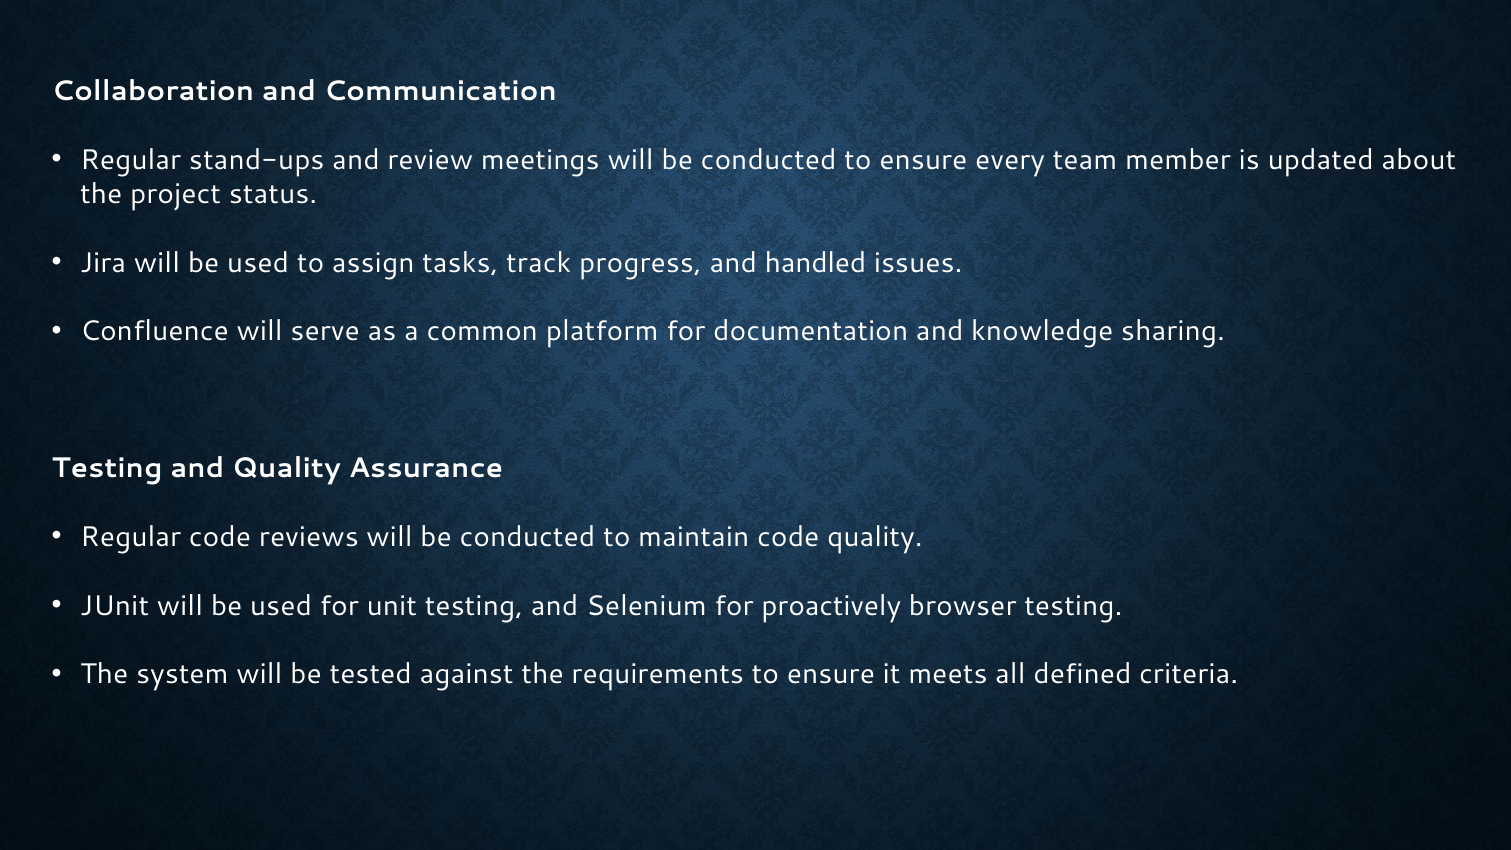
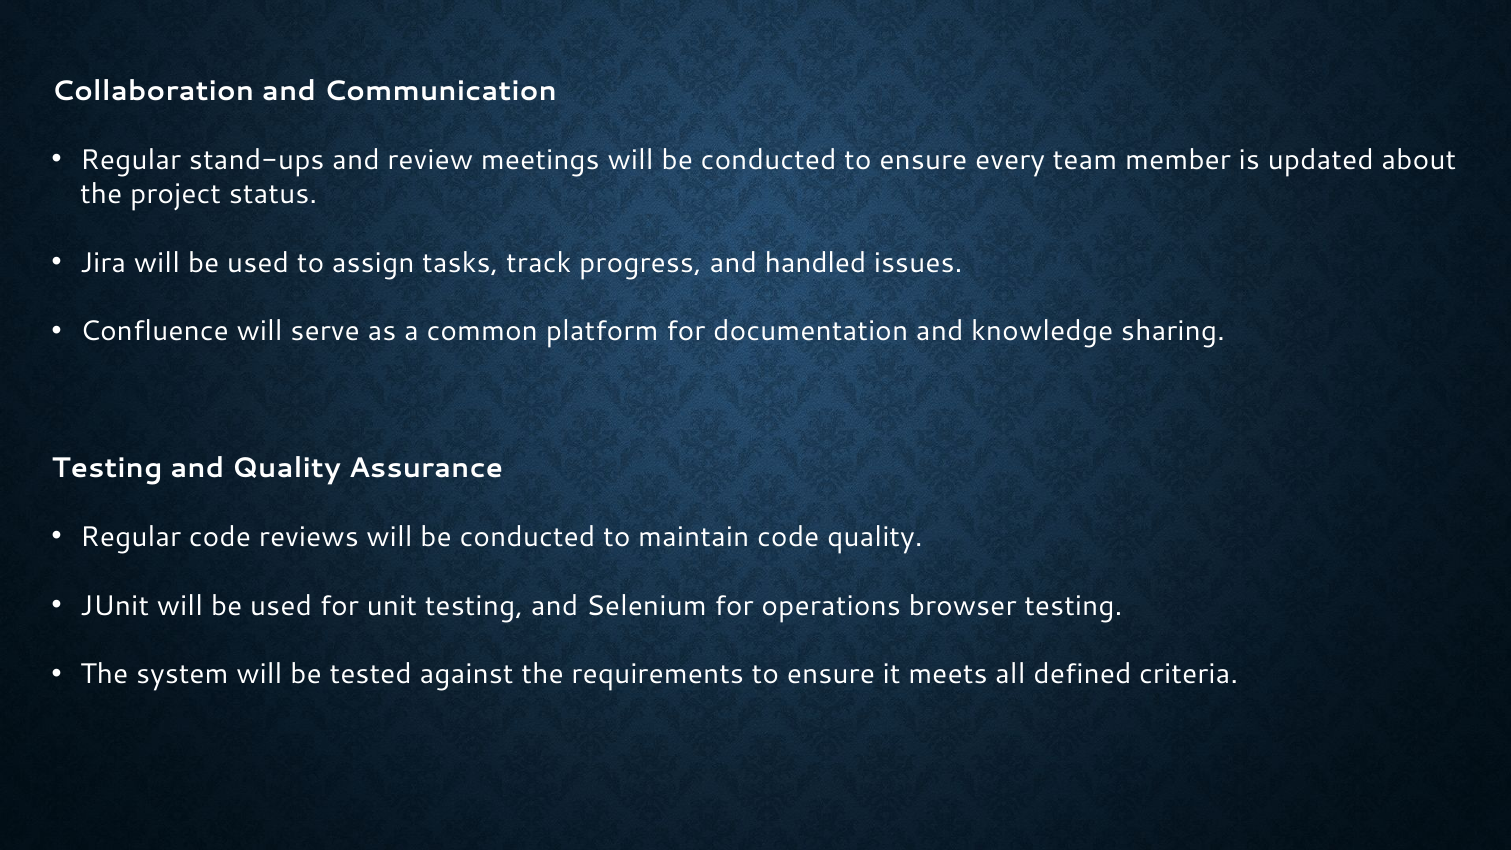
proactively: proactively -> operations (831, 606)
